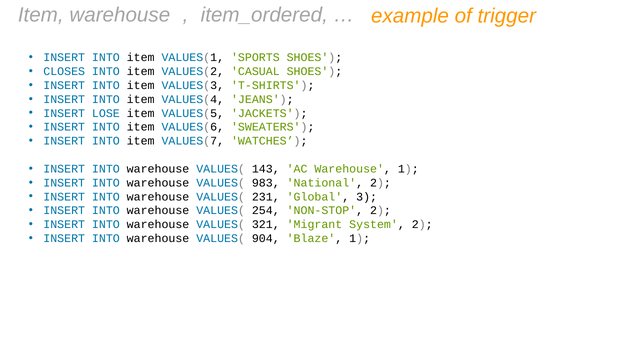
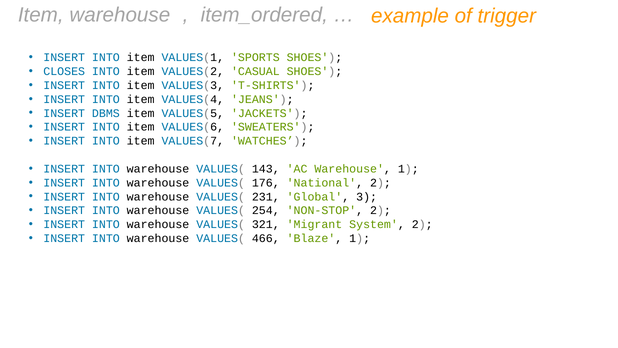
LOSE: LOSE -> DBMS (106, 113)
983: 983 -> 176 (266, 183)
904: 904 -> 466 (266, 238)
